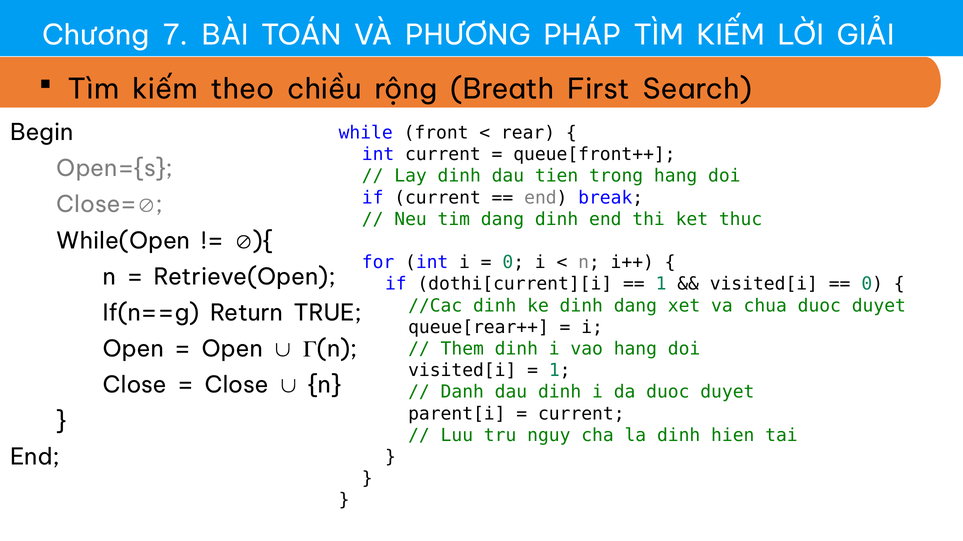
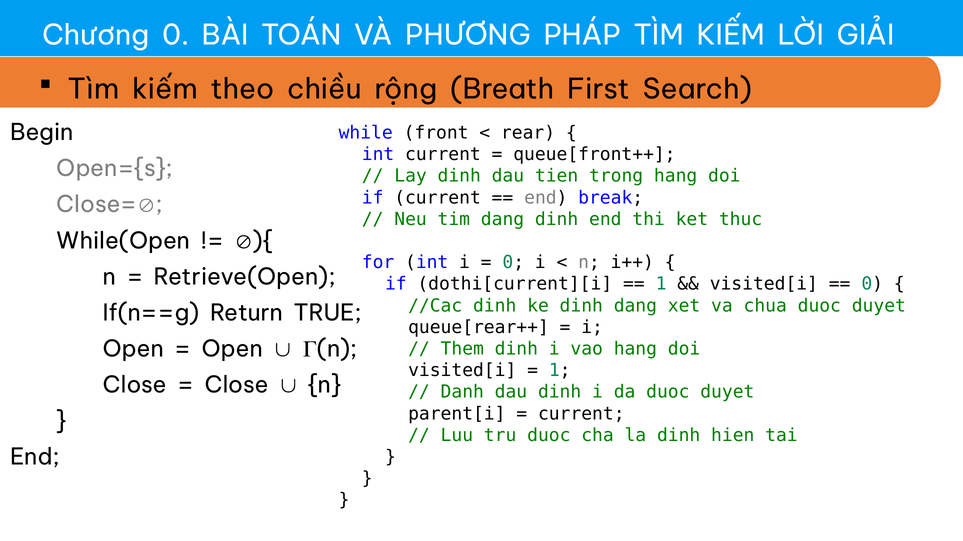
Chương 7: 7 -> 0 (176, 36)
tru nguy: nguy -> duoc (549, 436)
